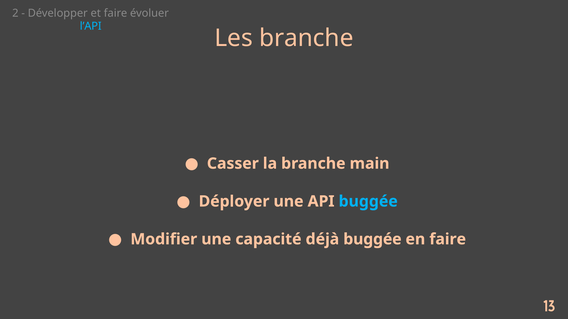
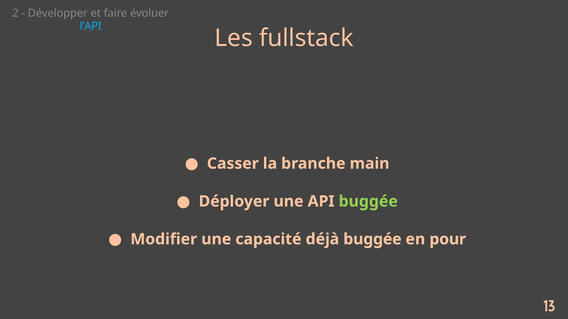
Les branche: branche -> fullstack (306, 38)
buggée colour: light blue -> light green (368, 202)
en faire: faire -> pour (448, 240)
